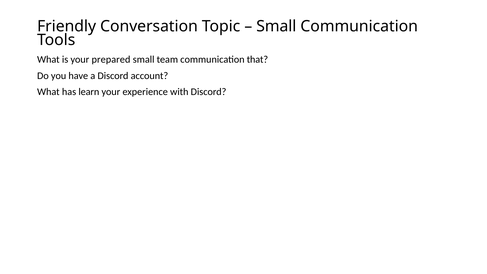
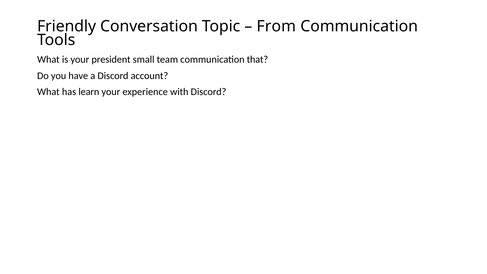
Small: Small -> From (276, 26)
prepared: prepared -> president (111, 60)
